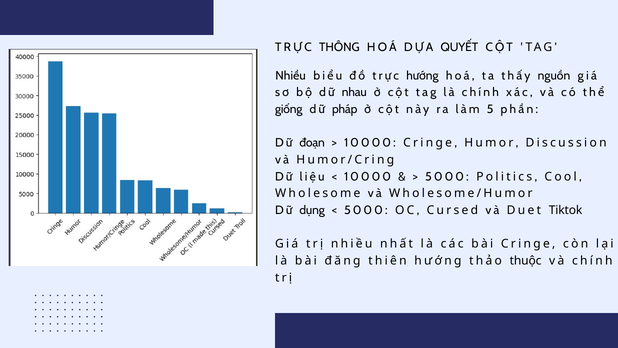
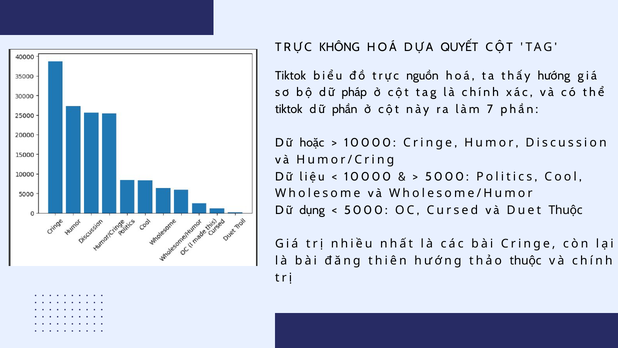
THÔNG: THÔNG -> KHÔNG (339, 47)
Nhiều: Nhiều -> Tiktok (291, 76)
trực hướng: hướng -> nguồn (422, 76)
thấy nguồn: nguồn -> hướng (554, 76)
nhau: nhau -> pháp (354, 92)
giống: giống -> tiktok (289, 109)
dữ pháp: pháp -> phần (345, 109)
5: 5 -> 7 (490, 109)
đoạn: đoạn -> hoặc (312, 143)
Duet Tiktok: Tiktok -> Thuộc (566, 210)
